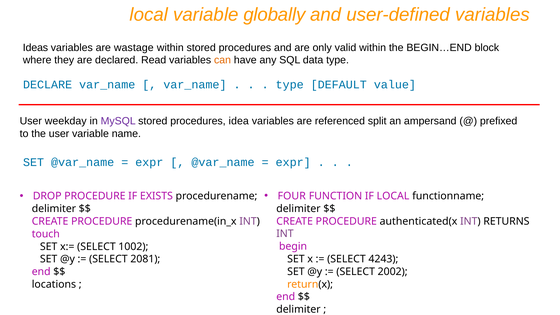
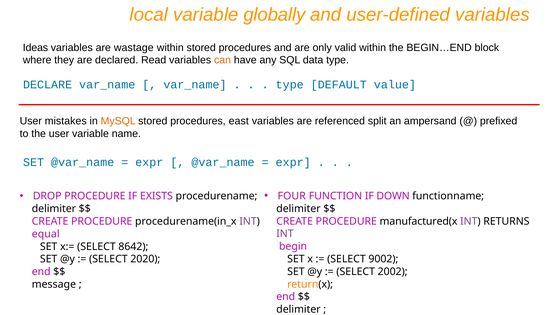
weekday: weekday -> mistakes (66, 121)
MySQL colour: purple -> orange (118, 121)
idea: idea -> east (239, 121)
IF LOCAL: LOCAL -> DOWN (393, 196)
authenticated(x: authenticated(x -> manufactured(x (419, 221)
touch: touch -> equal (46, 234)
1002: 1002 -> 8642 (133, 247)
4243: 4243 -> 9002 (383, 259)
2081: 2081 -> 2020 (145, 259)
locations: locations -> message (54, 284)
